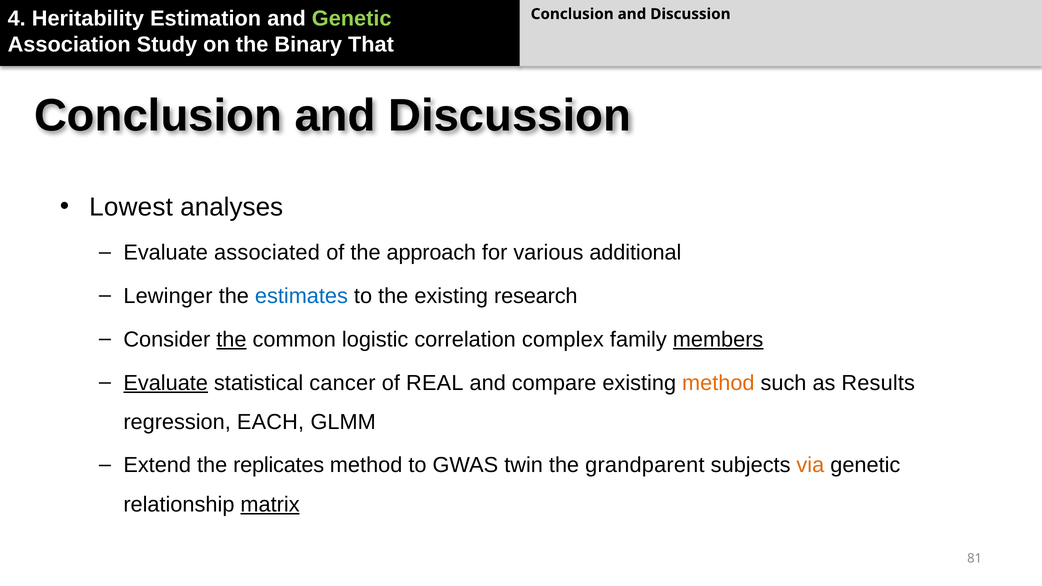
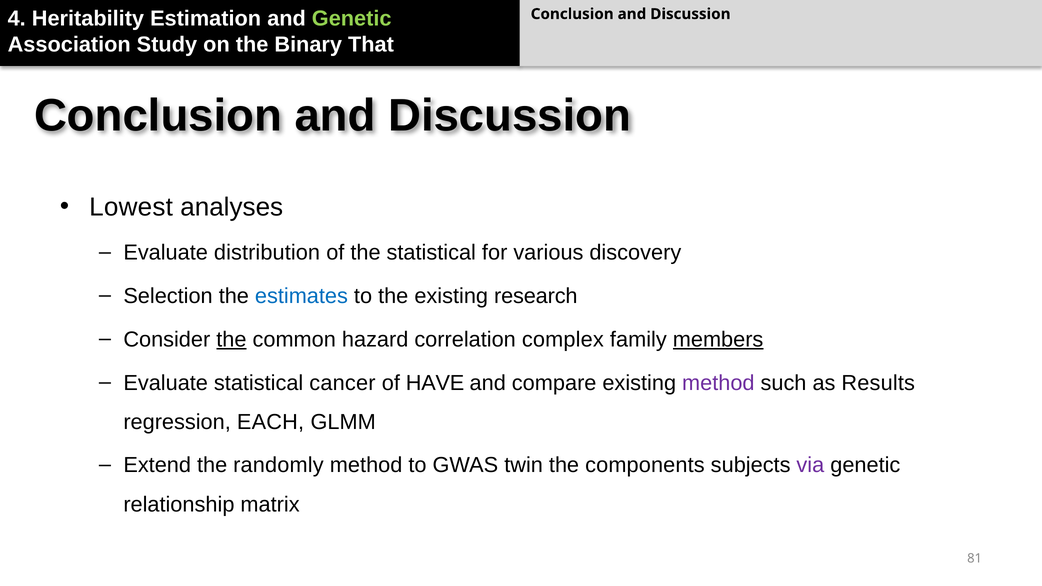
associated: associated -> distribution (267, 253)
the approach: approach -> statistical (431, 253)
additional: additional -> discovery (635, 253)
Lewinger: Lewinger -> Selection (168, 296)
logistic: logistic -> hazard (375, 340)
Evaluate underline: present -> none (166, 383)
REAL: REAL -> HAVE (435, 383)
method colour: orange -> purple (718, 383)
replicates: replicates -> randomly (278, 465)
grandparent: grandparent -> components (645, 465)
via colour: orange -> purple (810, 465)
matrix underline: present -> none (270, 504)
